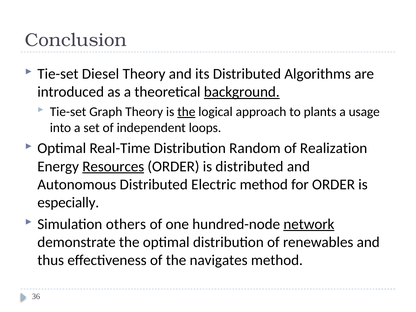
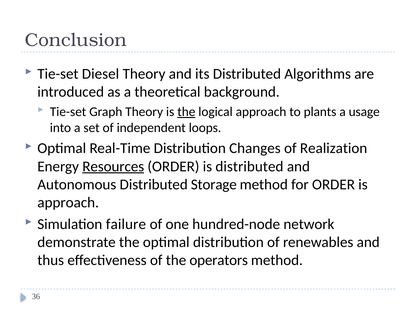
background underline: present -> none (242, 92)
Random: Random -> Changes (255, 148)
Electric: Electric -> Storage (214, 184)
especially: especially -> approach (68, 203)
others: others -> failure (126, 224)
network underline: present -> none (309, 224)
navigates: navigates -> operators (219, 260)
